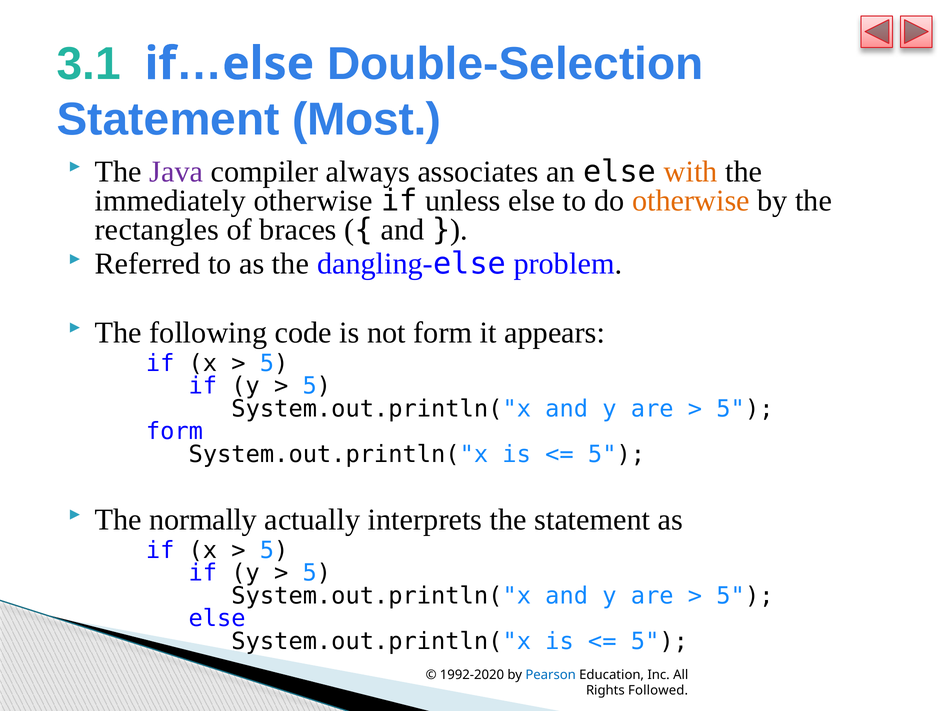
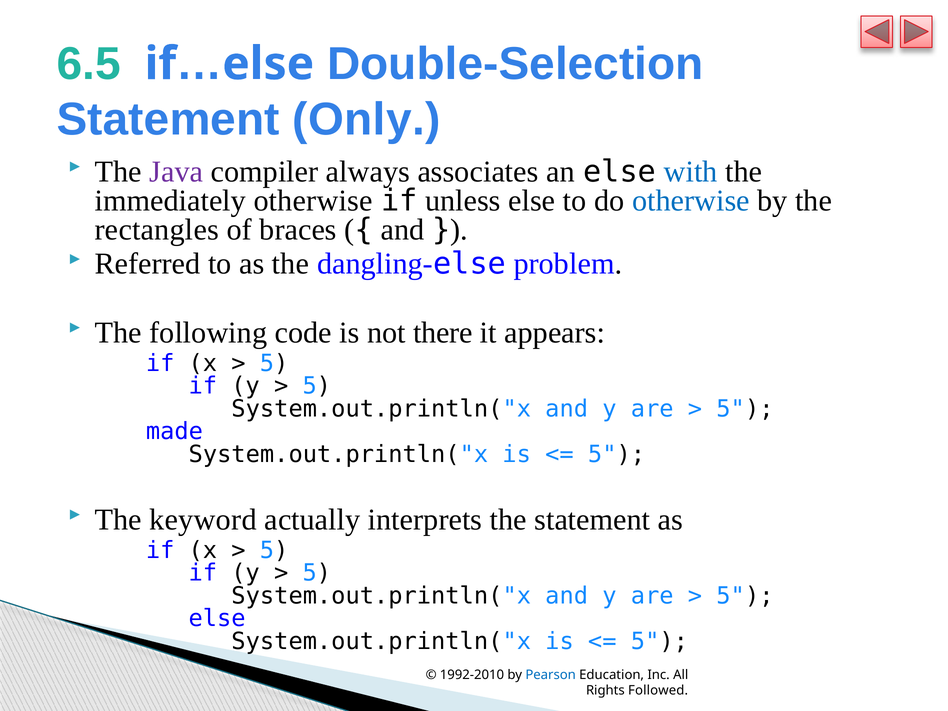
3.1: 3.1 -> 6.5 (89, 64)
Most: Most -> Only (366, 119)
with colour: orange -> blue (691, 172)
otherwise colour: orange -> blue (691, 201)
not form: form -> there (443, 333)
form: form -> made (174, 432)
normally: normally -> keyword (203, 520)
1992-2020: 1992-2020 -> 1992-2010 (472, 675)
